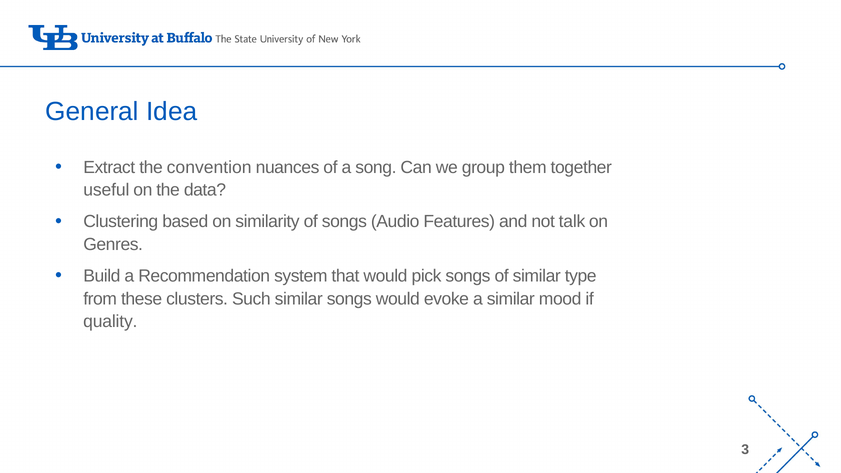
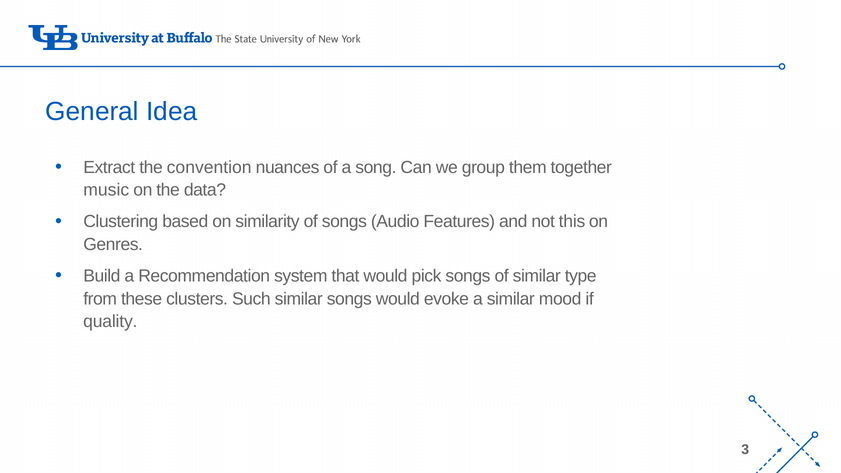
useful: useful -> music (106, 190)
talk: talk -> this (572, 222)
